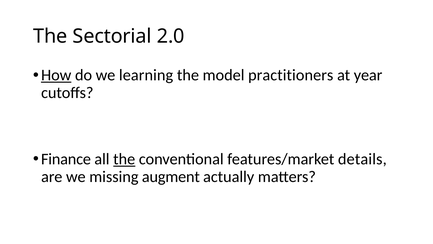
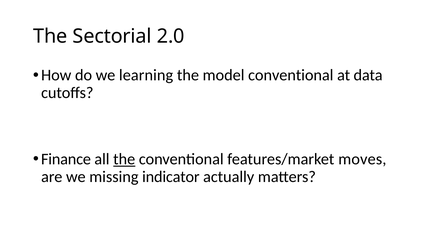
How underline: present -> none (56, 75)
model practitioners: practitioners -> conventional (291, 75)
year: year -> data (368, 75)
details: details -> moves (362, 159)
augment: augment -> indicator (171, 176)
